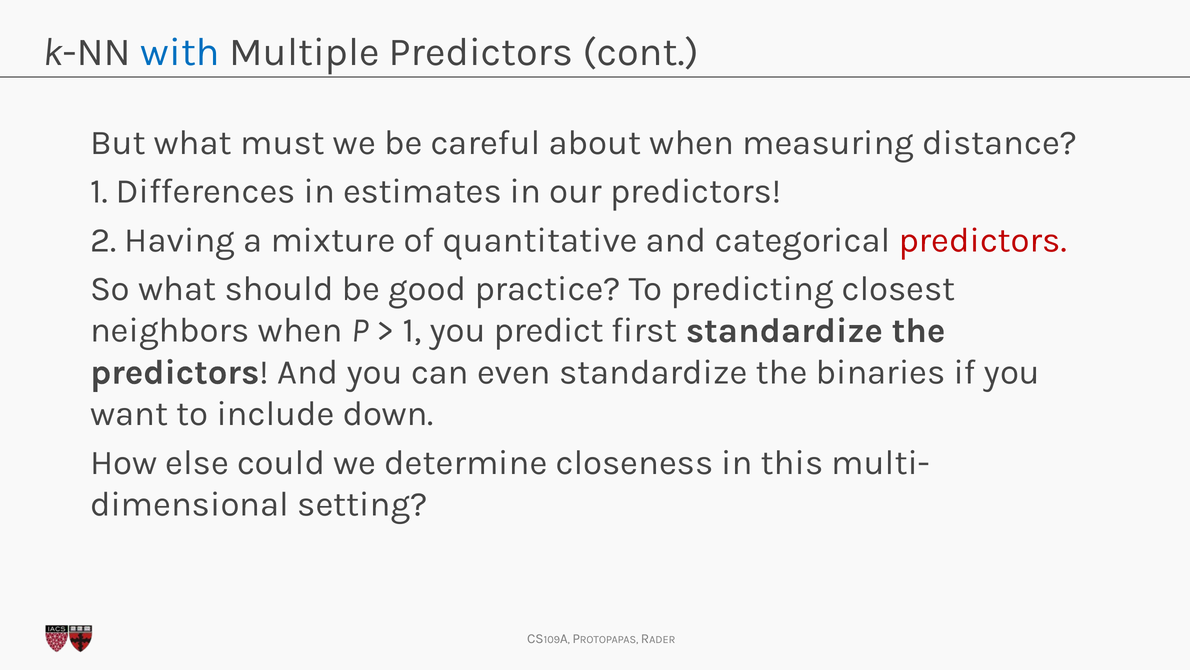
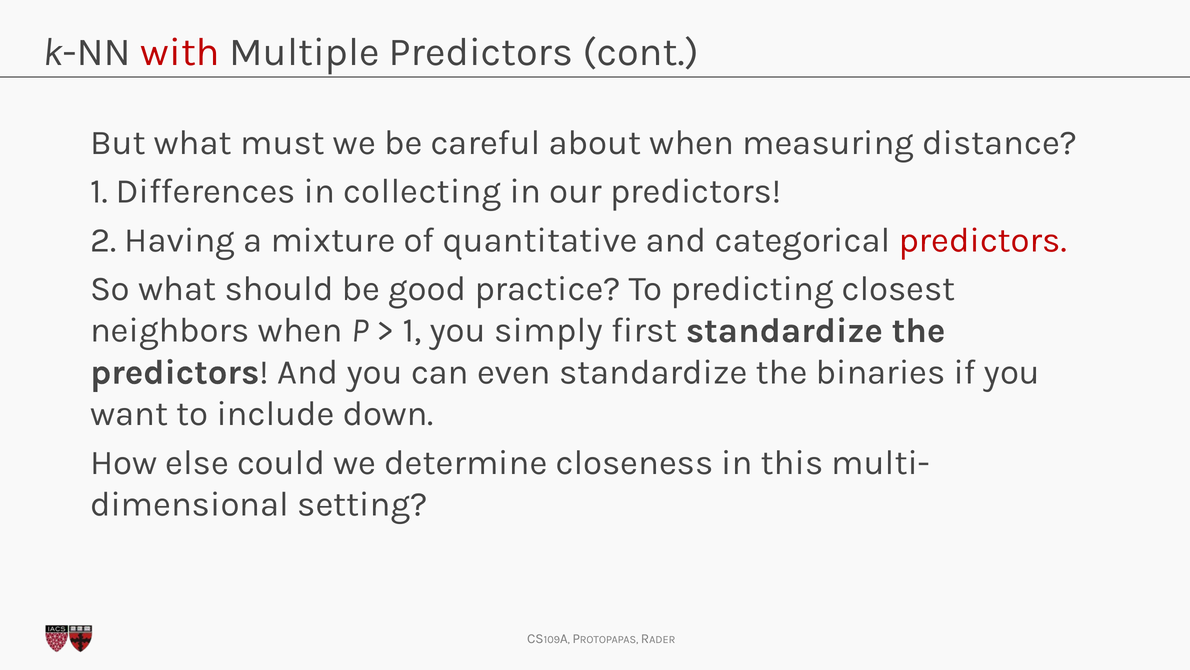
with colour: blue -> red (180, 52)
estimates: estimates -> collecting (422, 191)
predict: predict -> simply (548, 330)
